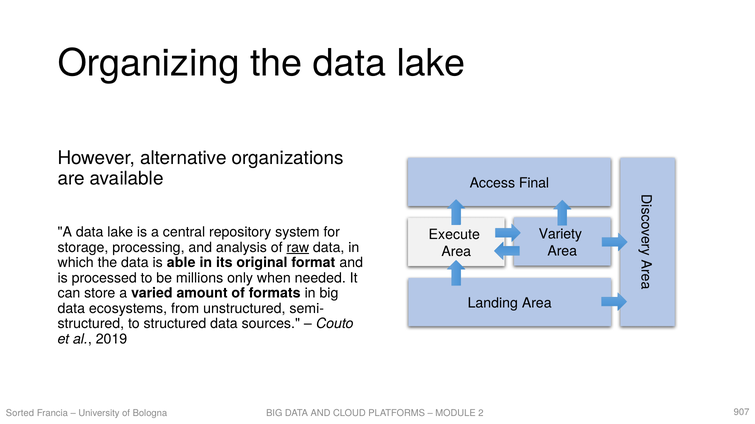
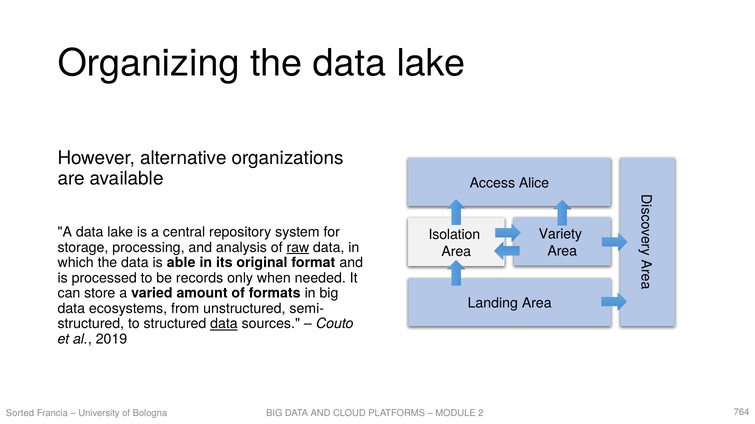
Final: Final -> Alice (534, 183)
Execute: Execute -> Isolation (454, 235)
millions: millions -> records (200, 278)
data underline: none -> present (224, 324)
907: 907 -> 764 (742, 413)
